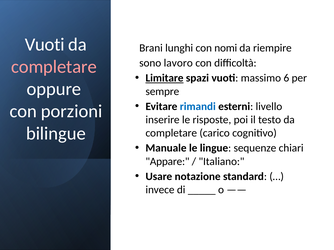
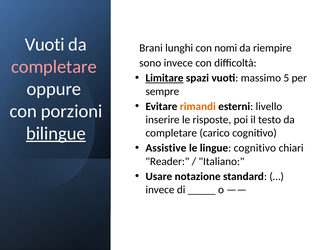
sono lavoro: lavoro -> invece (178, 63)
6: 6 -> 5 (286, 78)
rimandi colour: blue -> orange (198, 107)
bilingue underline: none -> present (56, 134)
Manuale: Manuale -> Assistive (166, 148)
lingue sequenze: sequenze -> cognitivo (255, 148)
Appare: Appare -> Reader (167, 162)
